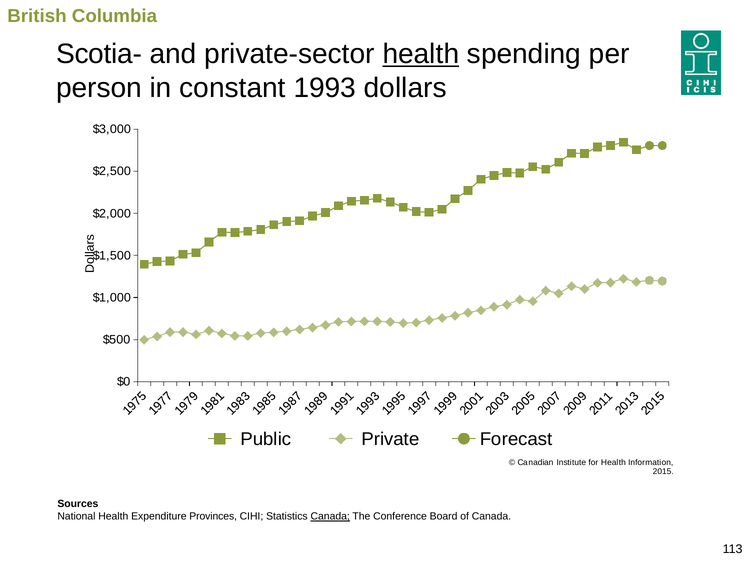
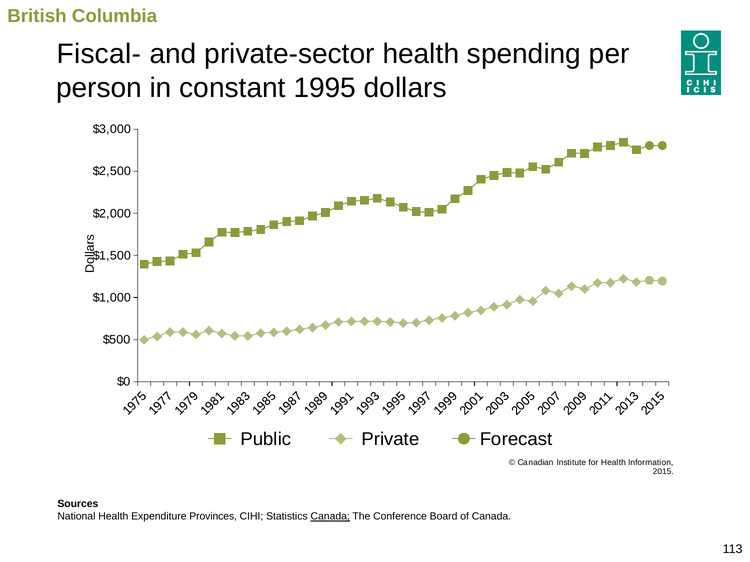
Scotia-: Scotia- -> Fiscal- (99, 54)
health underline: present -> none (421, 54)
1993: 1993 -> 1995 (325, 88)
